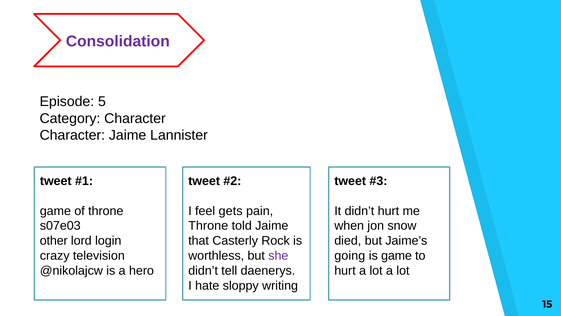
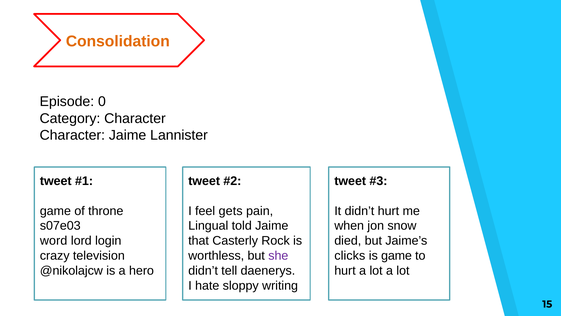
Consolidation colour: purple -> orange (118, 41)
5: 5 -> 0 (102, 102)
Throne: Throne -> Lingual (208, 226)
other: other -> word (54, 241)
going: going -> clicks (350, 255)
